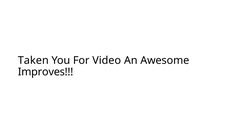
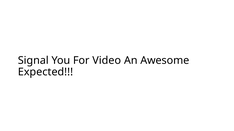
Taken: Taken -> Signal (33, 61)
Improves: Improves -> Expected (45, 72)
